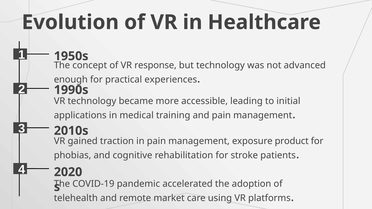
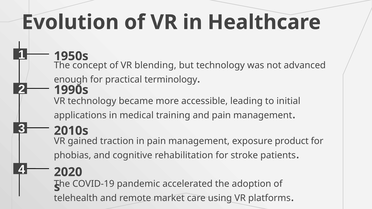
response: response -> blending (155, 65)
experiences: experiences -> terminology (171, 80)
